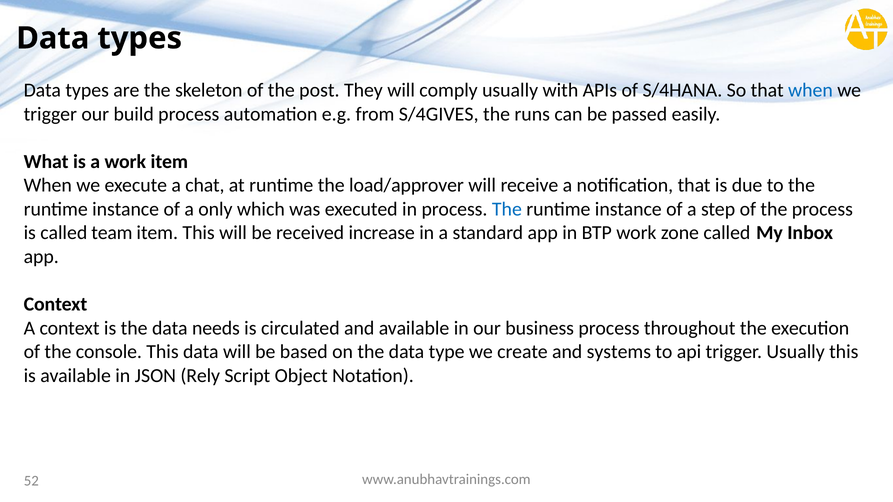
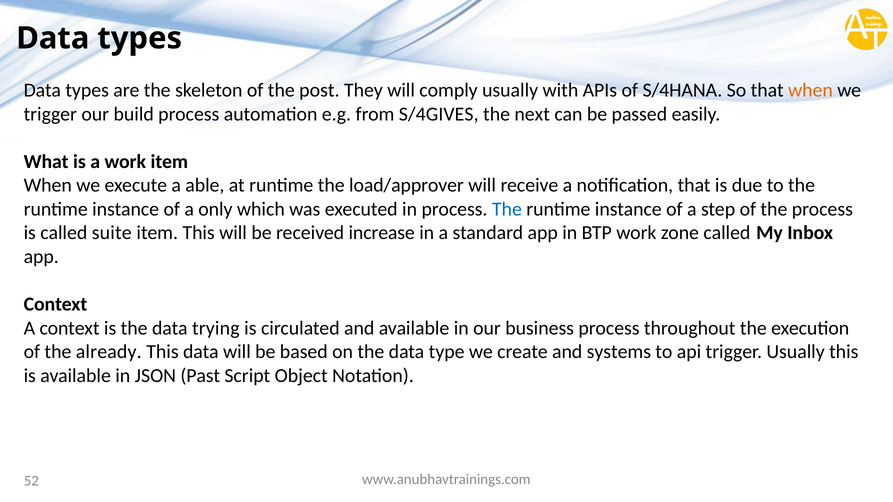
when colour: blue -> orange (810, 90)
runs: runs -> next (532, 114)
chat: chat -> able (205, 185)
team: team -> suite (112, 233)
needs: needs -> trying (216, 328)
console: console -> already (109, 352)
Rely: Rely -> Past (200, 376)
